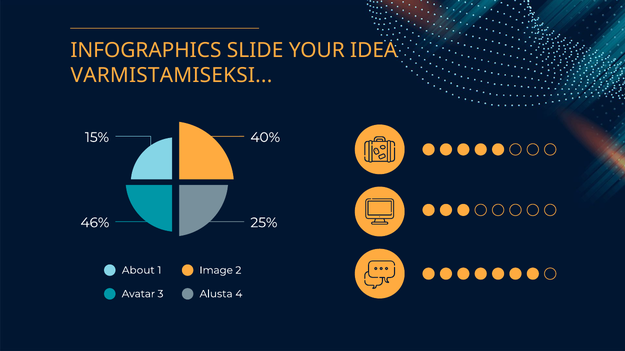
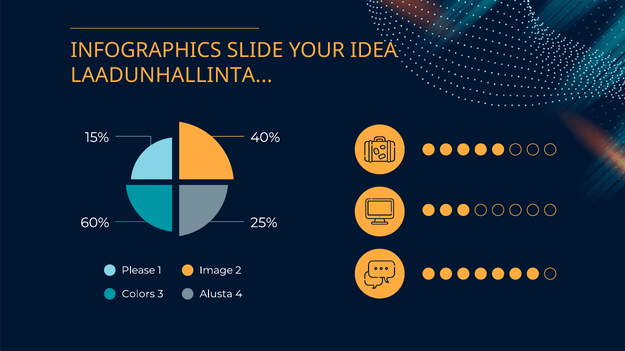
VARMISTAMISEKSI: VARMISTAMISEKSI -> LAADUNHALLINTA (171, 76)
46%: 46% -> 60% (95, 223)
About: About -> Please (138, 271)
Avatar: Avatar -> Colors (138, 294)
